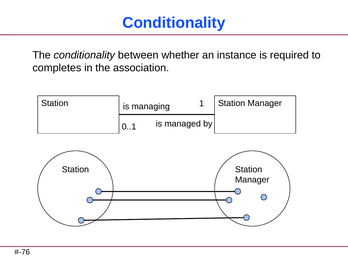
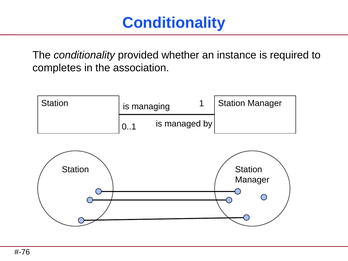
between: between -> provided (138, 55)
